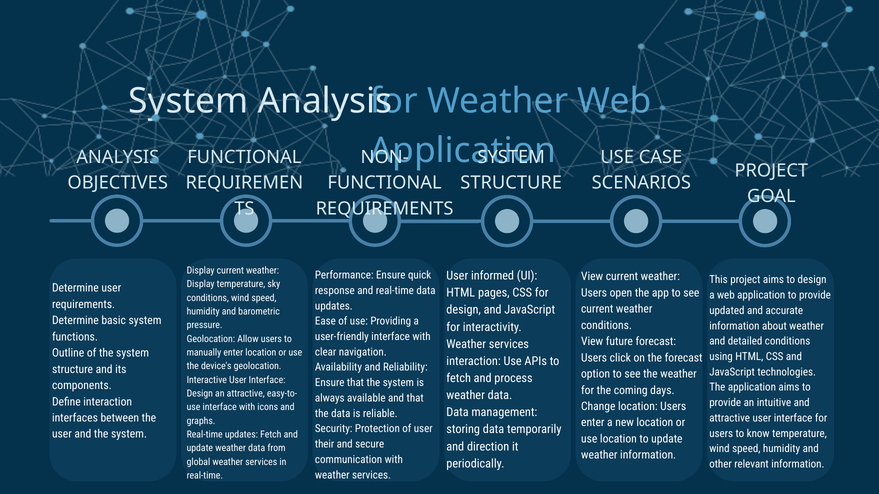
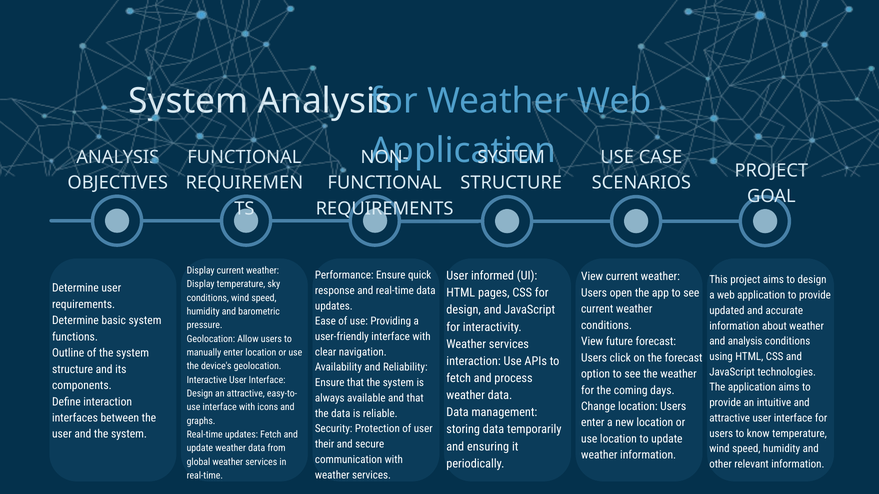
and detailed: detailed -> analysis (745, 342)
direction: direction -> ensuring (488, 447)
